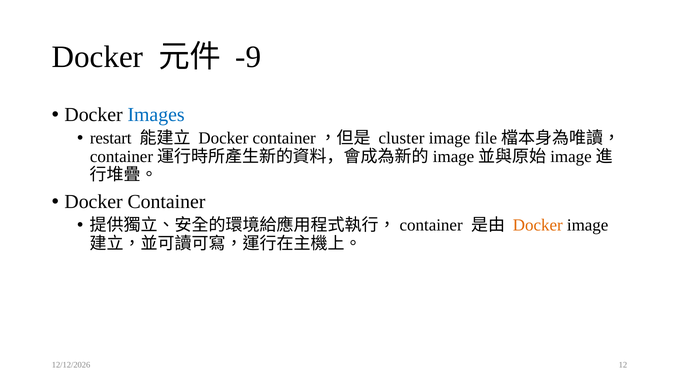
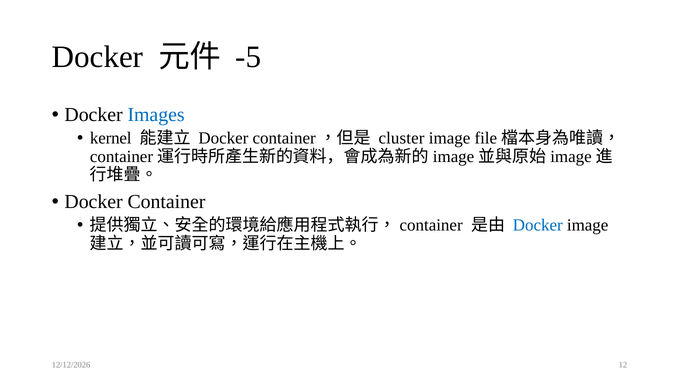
-9: -9 -> -5 (248, 57)
restart: restart -> kernel (111, 138)
Docker colour: orange -> blue (538, 225)
